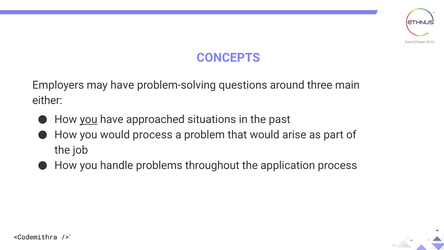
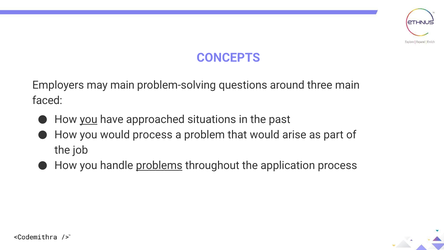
may have: have -> main (122, 85)
either: either -> faced (47, 100)
problems underline: none -> present (159, 165)
